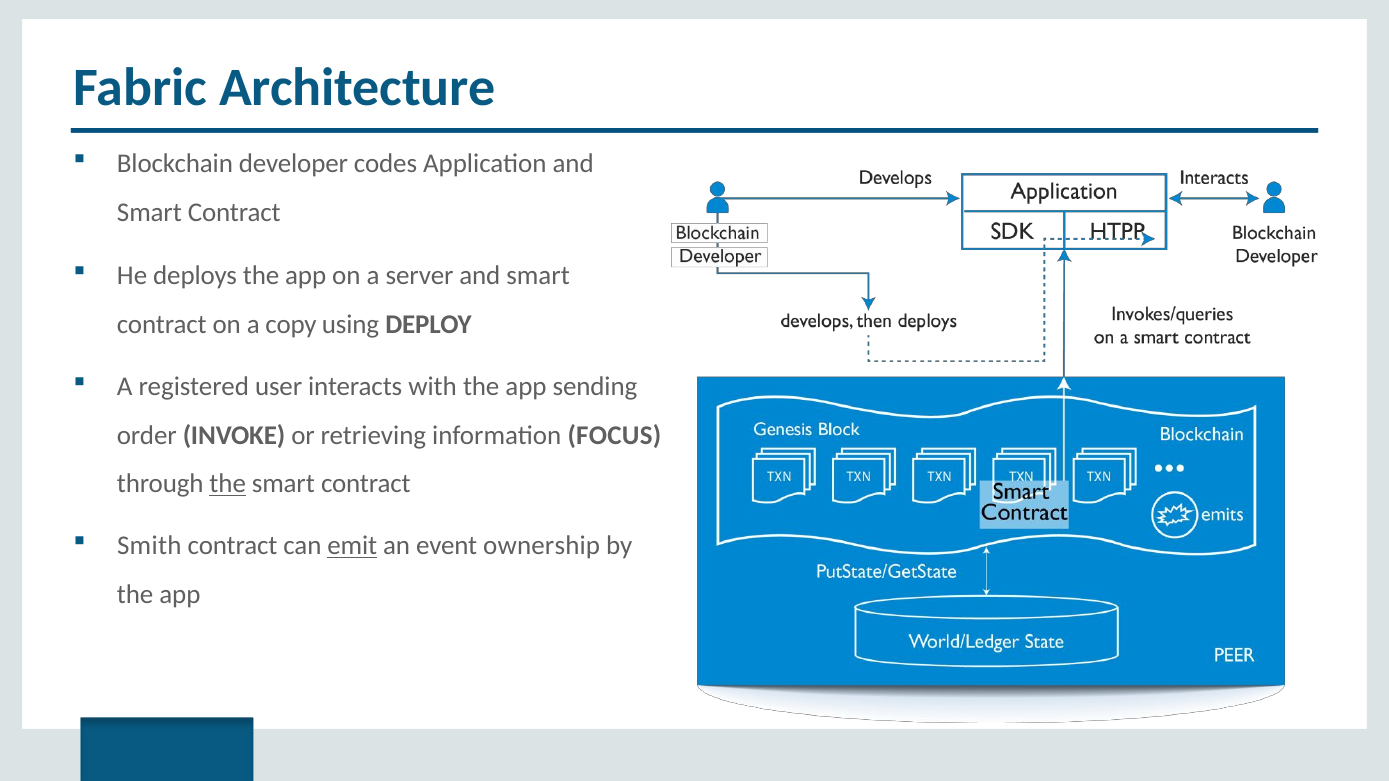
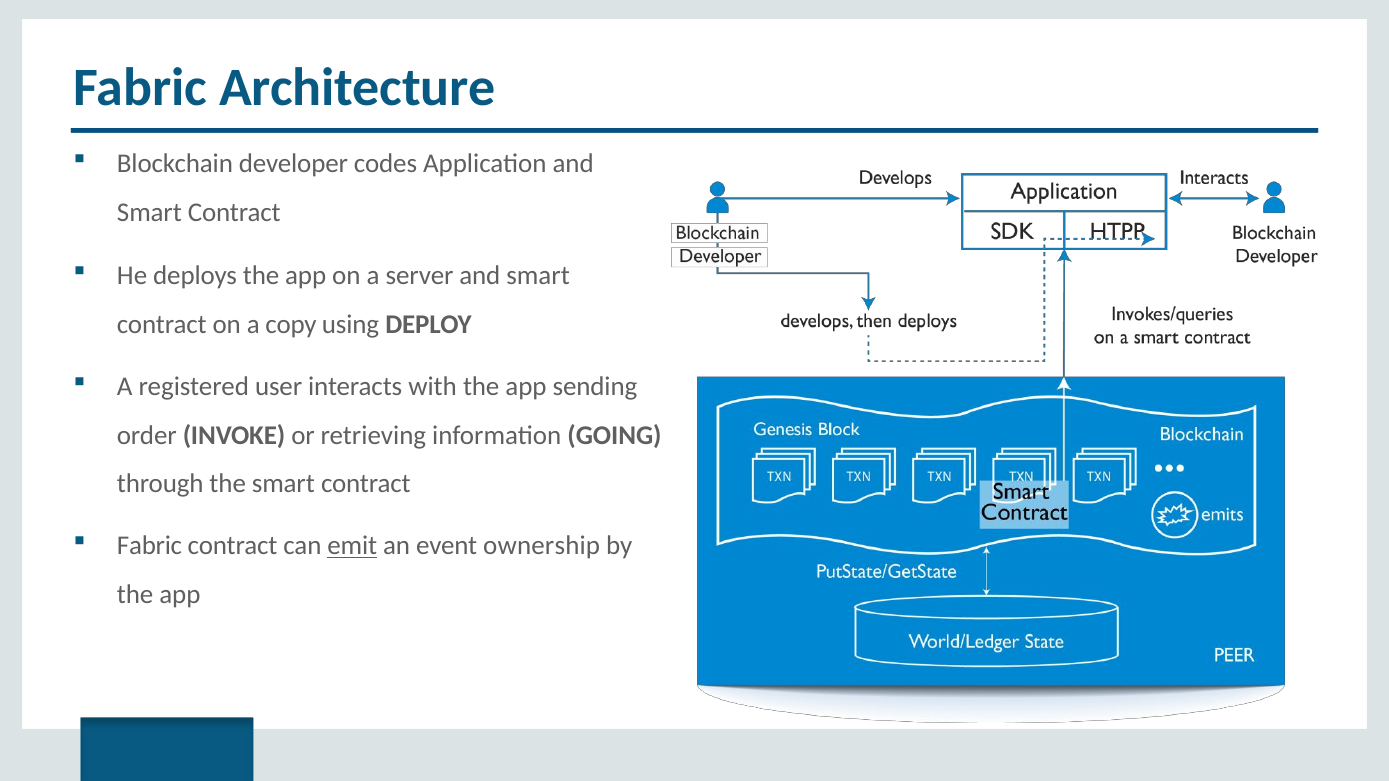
FOCUS: FOCUS -> GOING (615, 435)
the underline: present -> none (228, 484)
Smith: Smith -> Fabric (150, 546)
